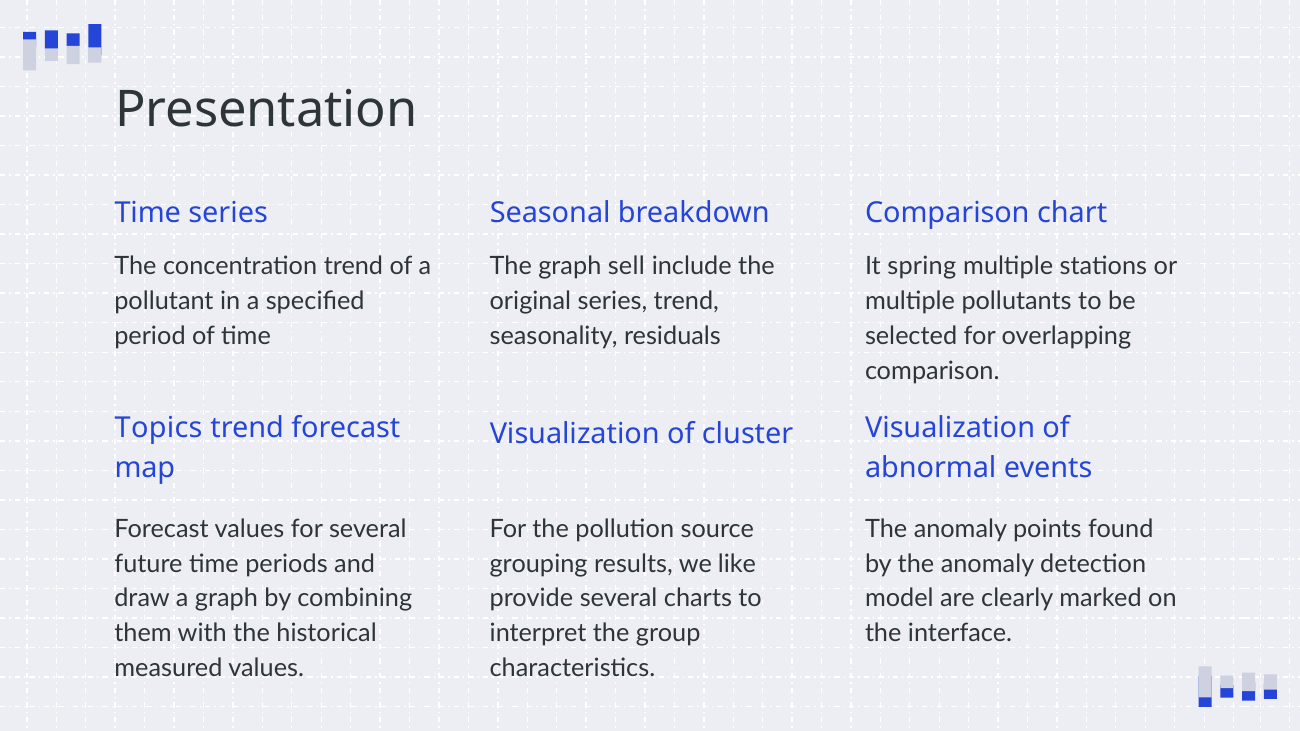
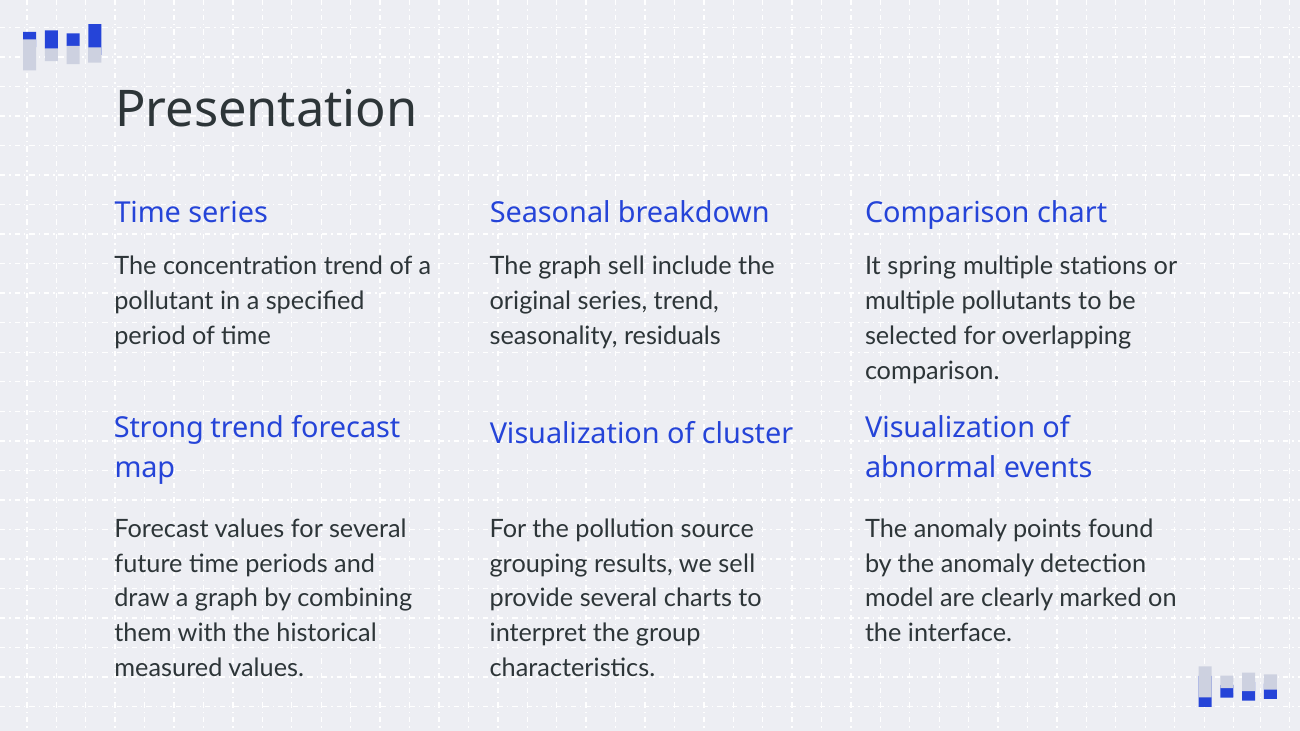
Topics: Topics -> Strong (159, 428)
we like: like -> sell (737, 564)
